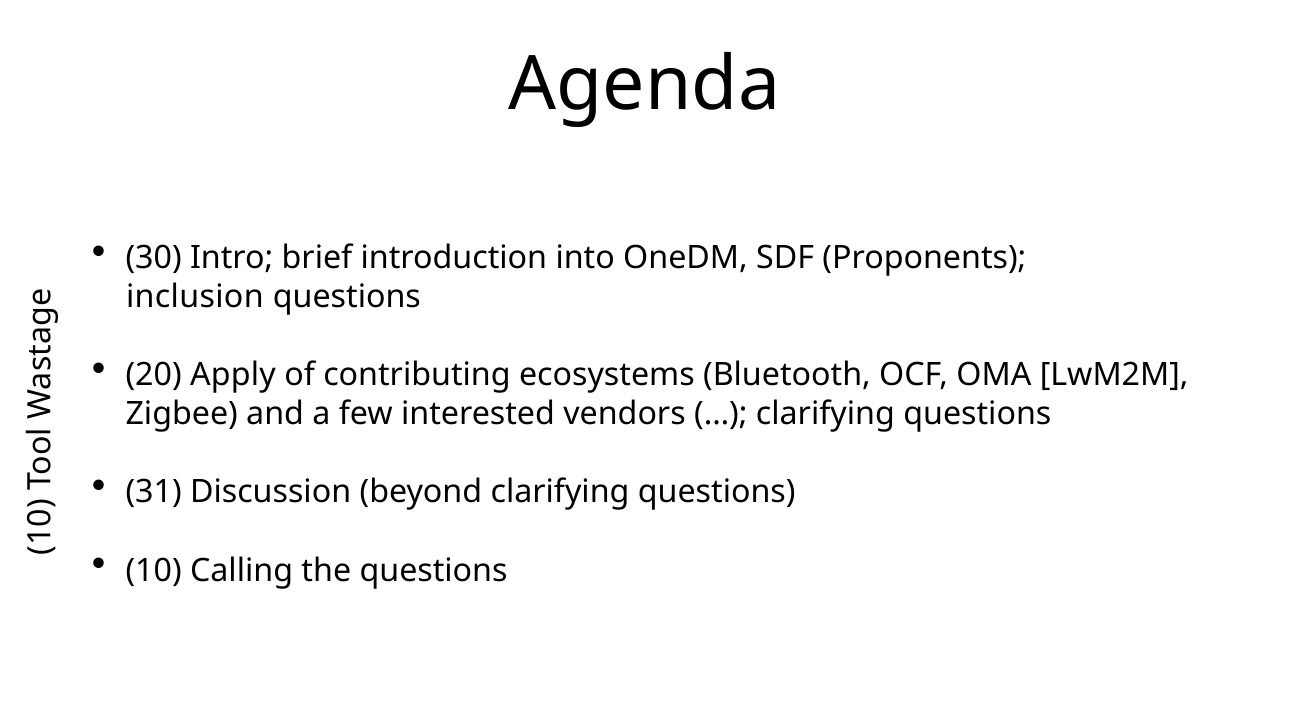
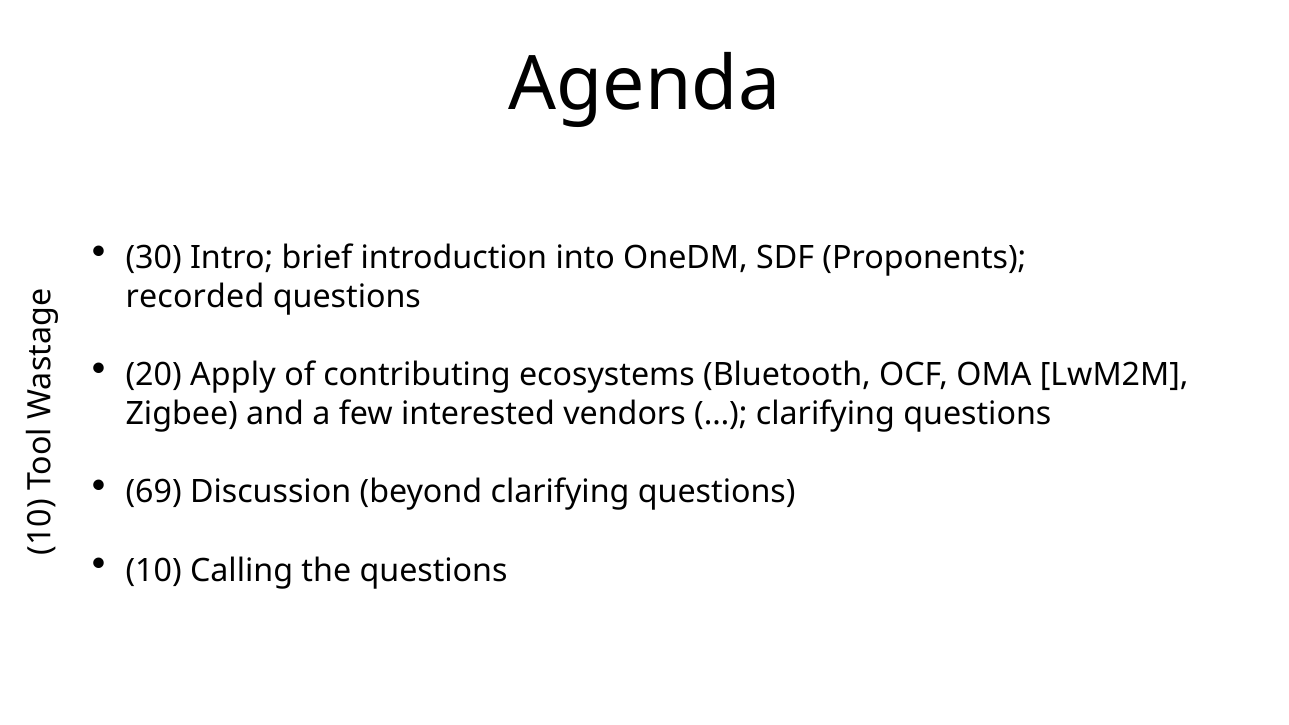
inclusion: inclusion -> recorded (195, 297)
31: 31 -> 69 (154, 492)
